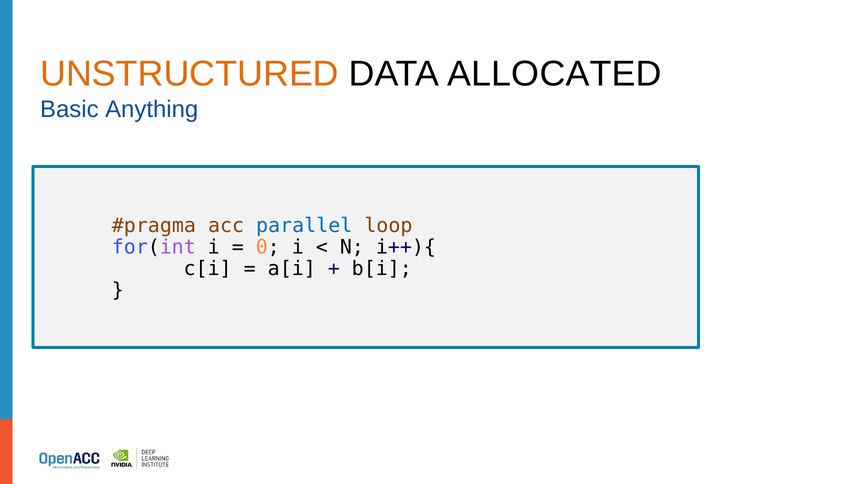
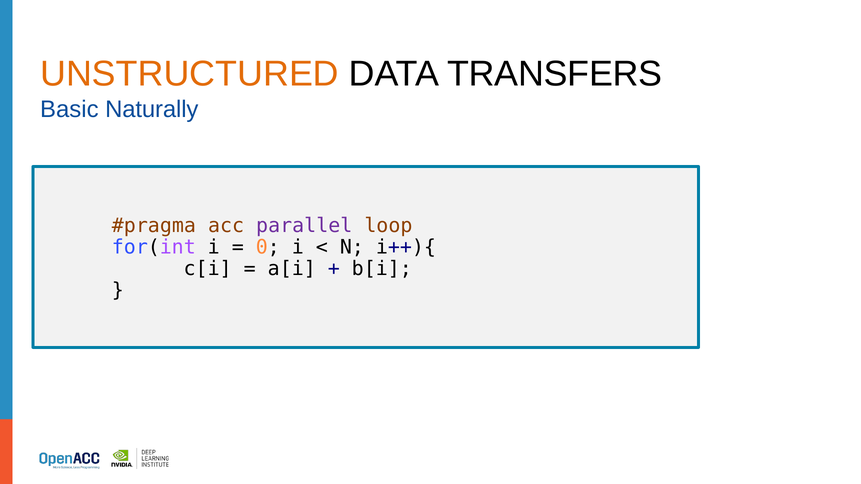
ALLOCATED: ALLOCATED -> TRANSFERS (555, 74)
Anything: Anything -> Naturally (152, 110)
parallel colour: blue -> purple (304, 226)
